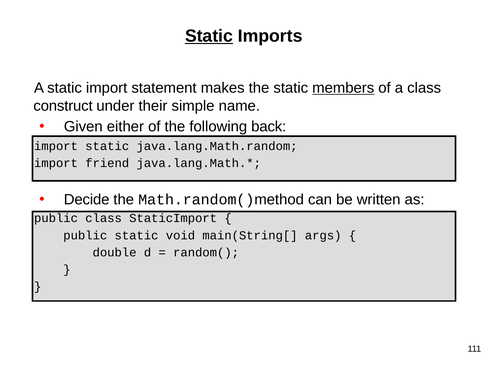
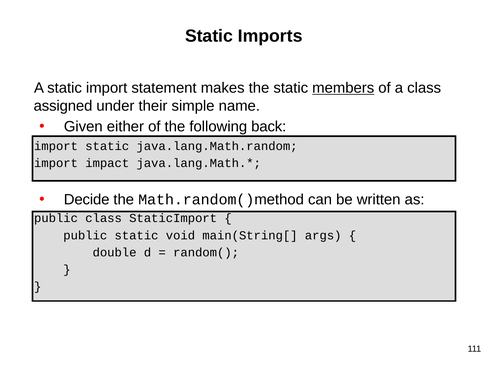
Static underline: present -> none (209, 36)
construct: construct -> assigned (63, 106)
friend: friend -> impact (107, 163)
